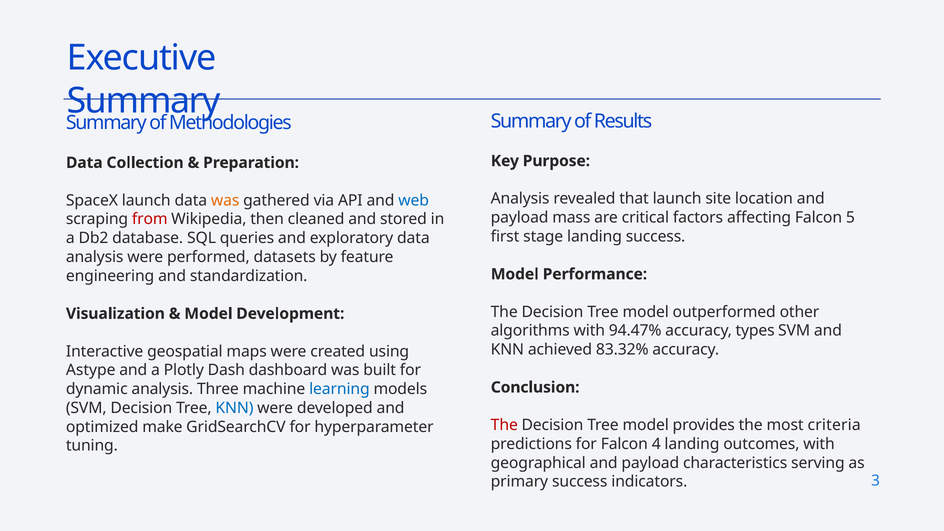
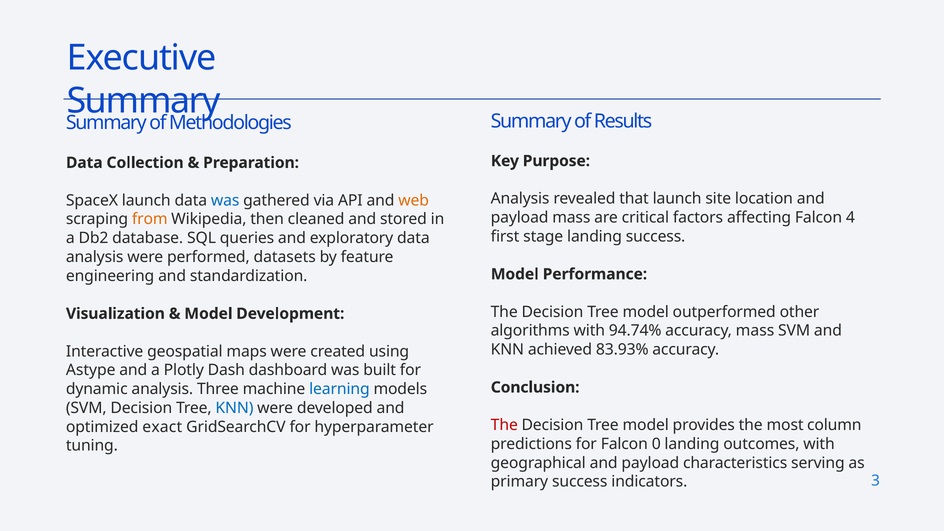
was colour: orange -> blue (225, 200)
web colour: blue -> orange (414, 200)
5: 5 -> 4 (850, 218)
from colour: red -> orange (150, 219)
94.47%: 94.47% -> 94.74% (635, 331)
accuracy types: types -> mass (755, 331)
83.32%: 83.32% -> 83.93% (622, 350)
criteria: criteria -> column (834, 425)
make: make -> exact (162, 427)
4: 4 -> 0 (656, 444)
